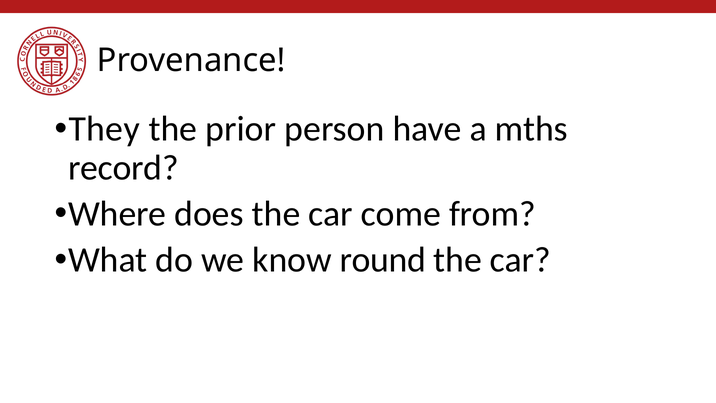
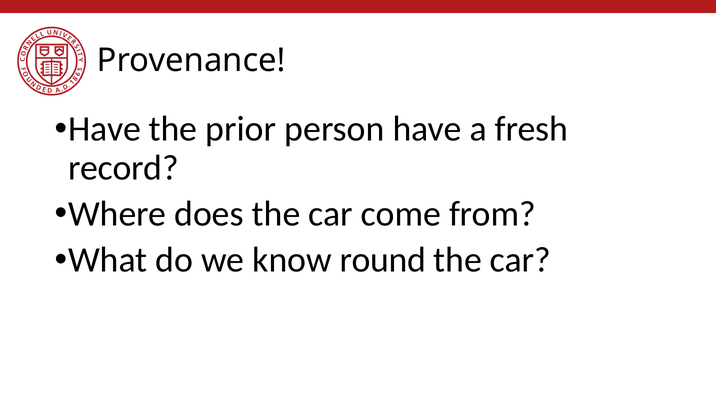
They: They -> Have (104, 129)
mths: mths -> fresh (531, 129)
